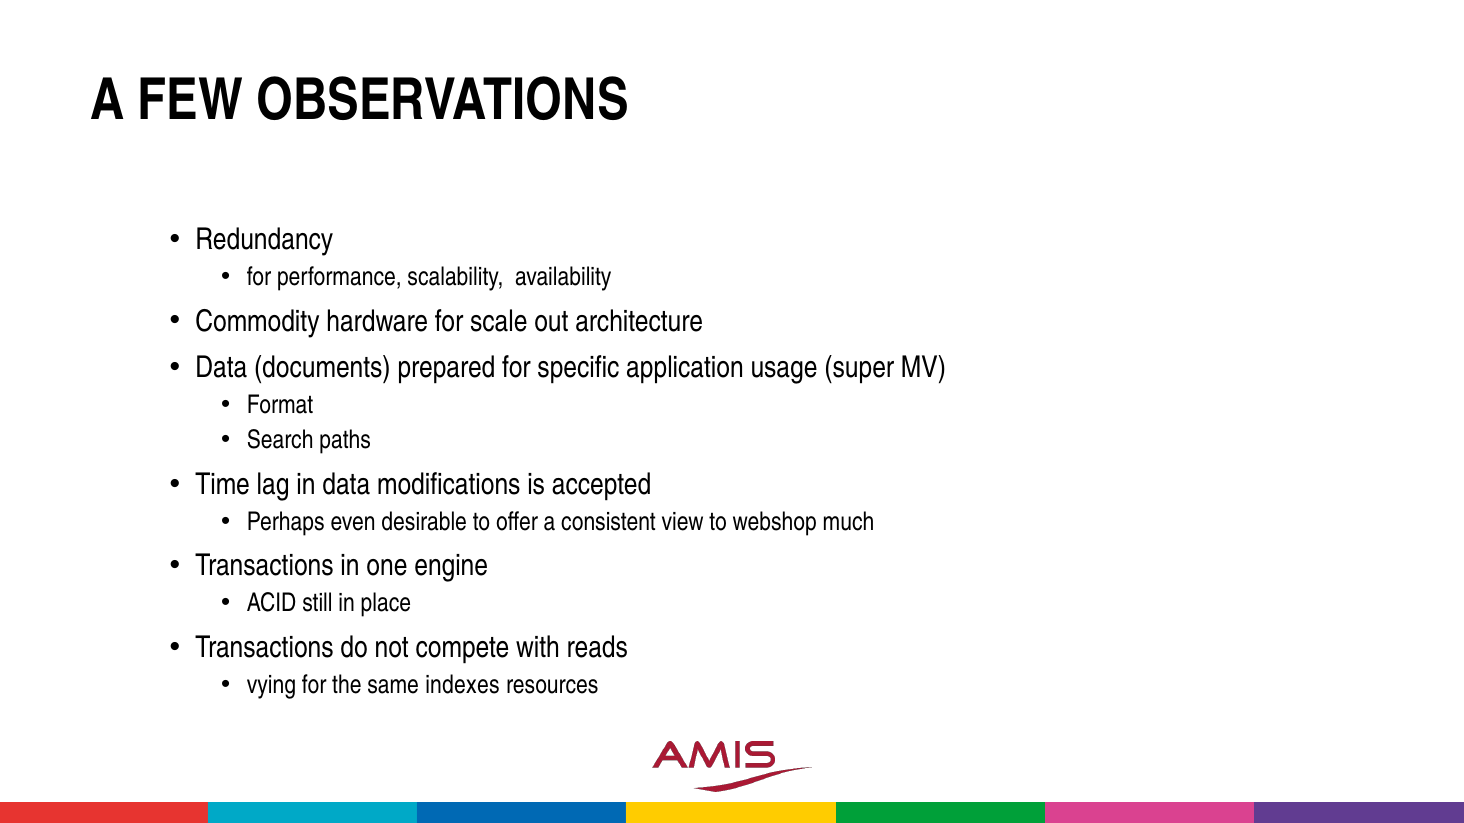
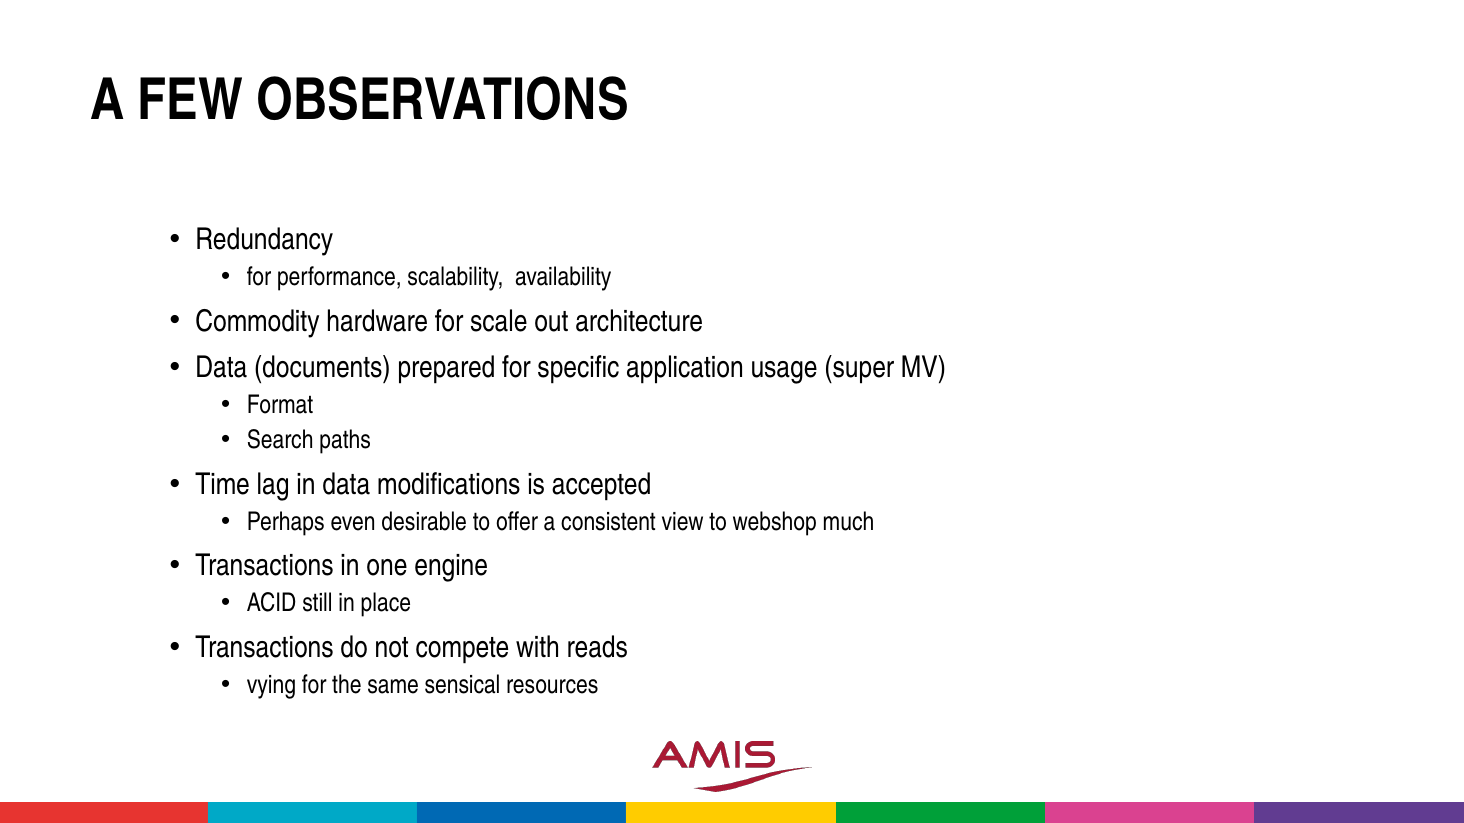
indexes: indexes -> sensical (463, 685)
